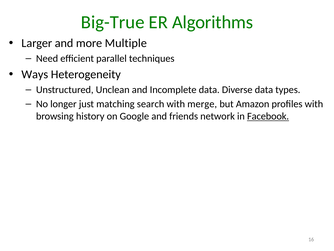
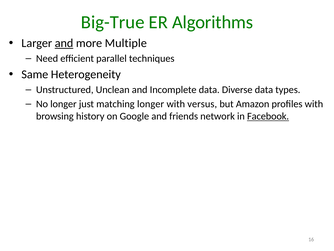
and underline: none -> present (64, 43)
Ways: Ways -> Same (35, 74)
matching search: search -> longer (151, 104)
merge: merge -> versus (202, 104)
